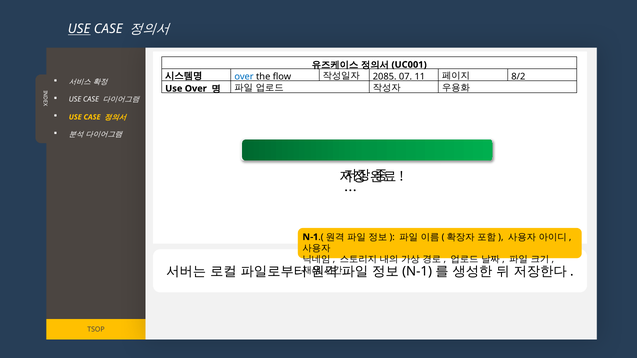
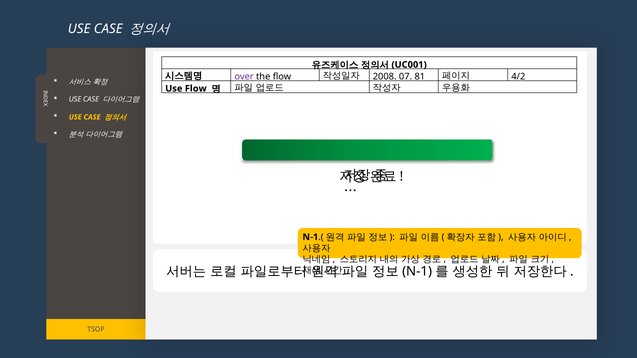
USE underline: present -> none (79, 29)
over colour: blue -> purple (244, 77)
2085: 2085 -> 2008 (385, 77)
11: 11 -> 81 (420, 77)
8/2: 8/2 -> 4/2 (518, 77)
Use Over: Over -> Flow (196, 89)
